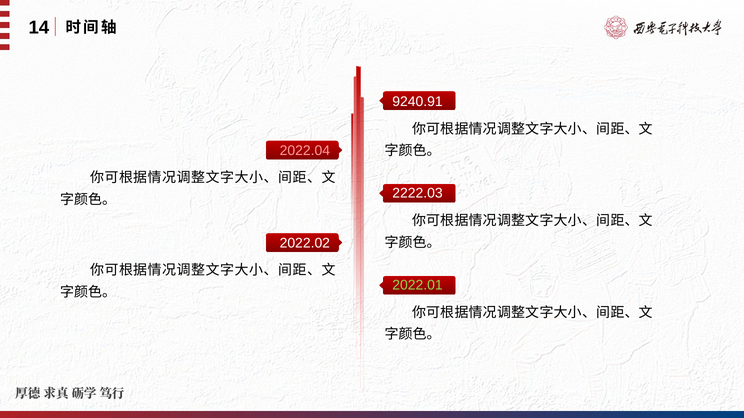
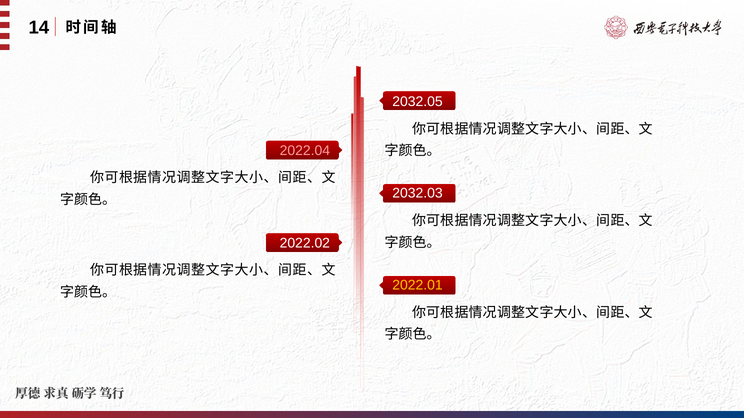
9240.91: 9240.91 -> 2032.05 (417, 102)
2222.03: 2222.03 -> 2032.03 (417, 194)
2022.01 colour: light green -> yellow (417, 285)
